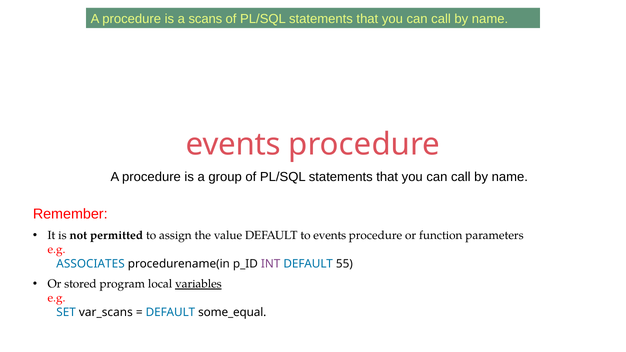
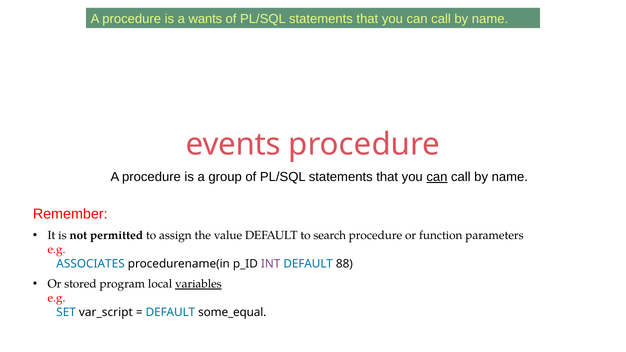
scans: scans -> wants (205, 19)
can underline: none -> present (437, 177)
to events: events -> search (330, 236)
55: 55 -> 88 (344, 264)
var_scans: var_scans -> var_script (106, 312)
